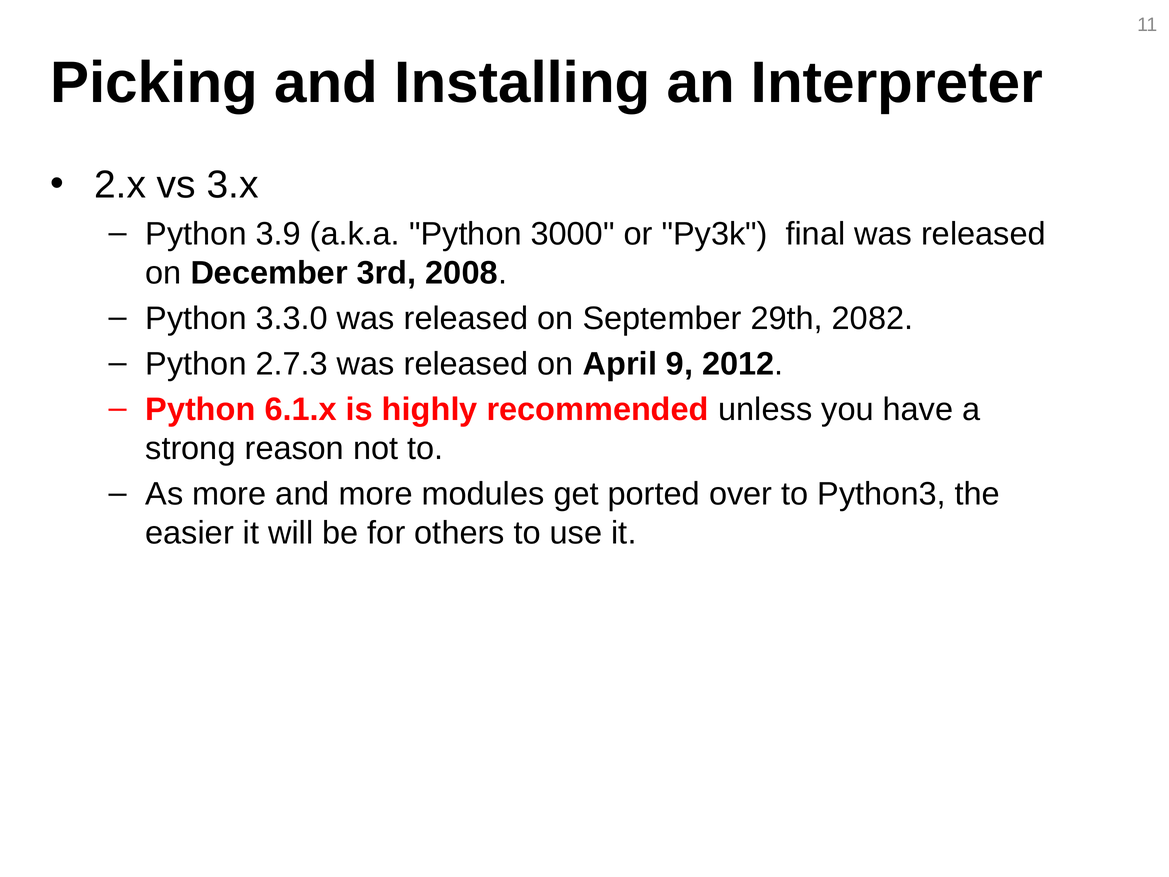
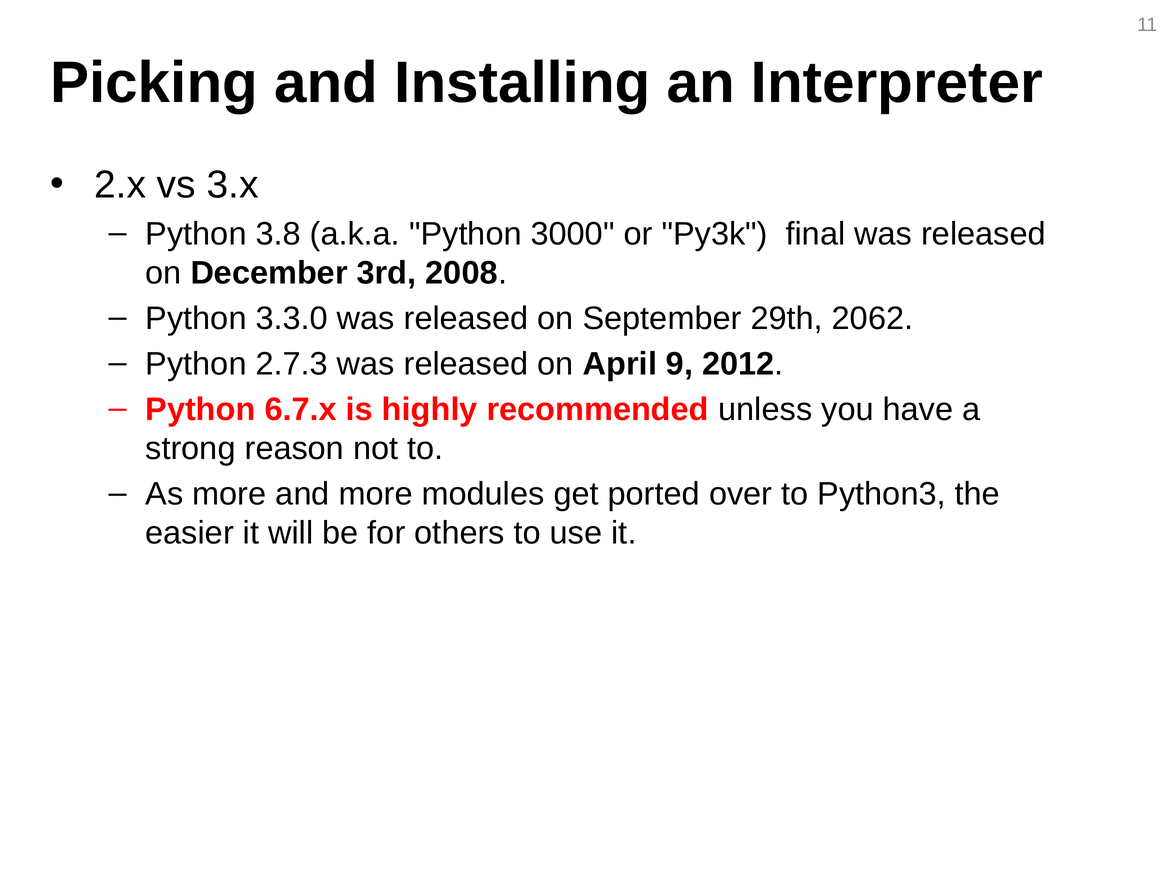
3.9: 3.9 -> 3.8 (278, 234)
2082: 2082 -> 2062 (873, 318)
6.1.x: 6.1.x -> 6.7.x (301, 409)
